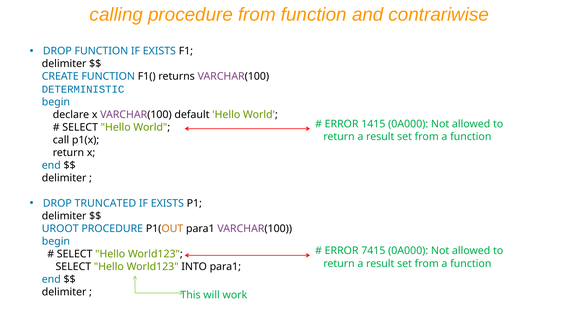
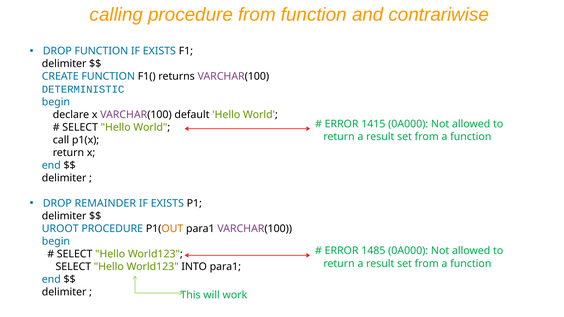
TRUNCATED: TRUNCATED -> REMAINDER (105, 203)
7415: 7415 -> 1485 (373, 251)
